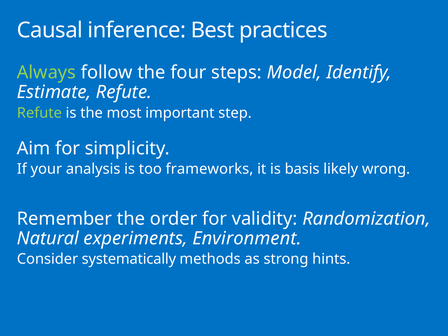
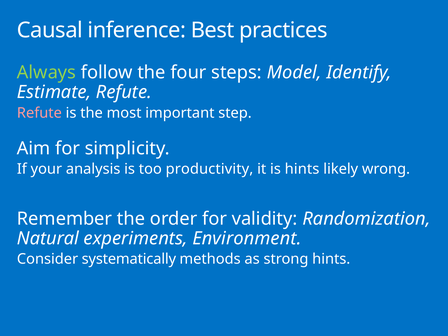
Refute colour: light green -> pink (39, 113)
frameworks: frameworks -> productivity (209, 169)
is basis: basis -> hints (302, 169)
